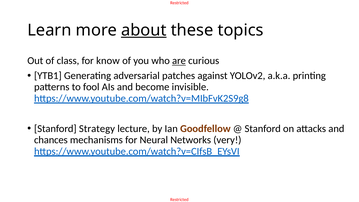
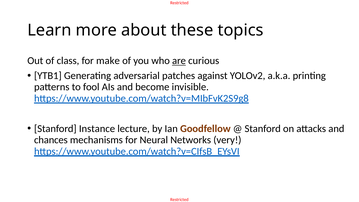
about underline: present -> none (144, 30)
know: know -> make (108, 61)
Strategy: Strategy -> Instance (97, 129)
